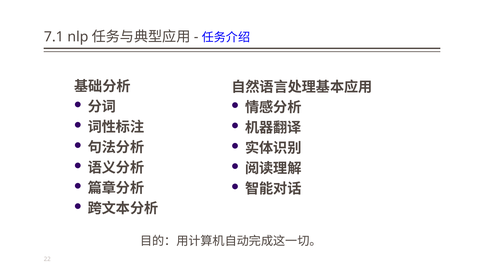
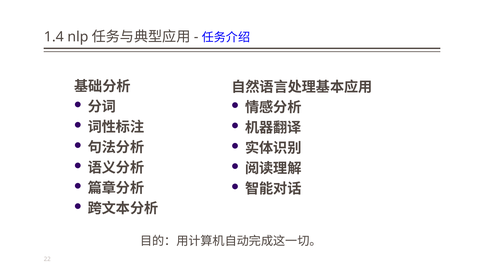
7.1: 7.1 -> 1.4 (54, 37)
